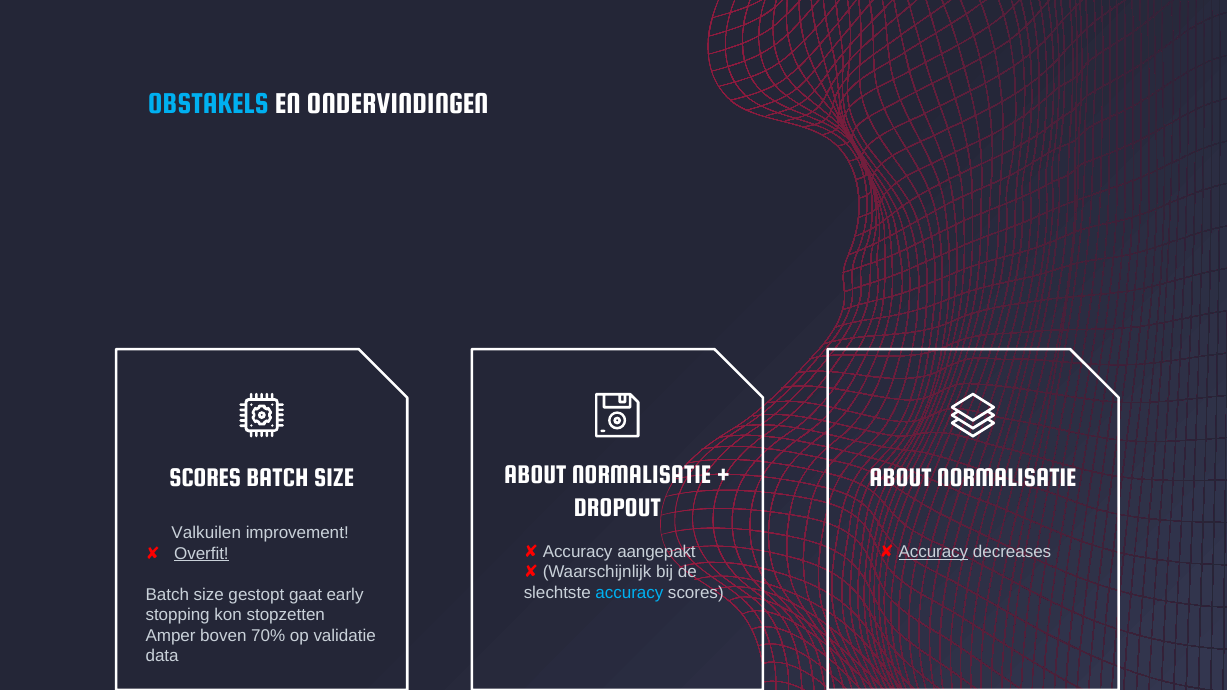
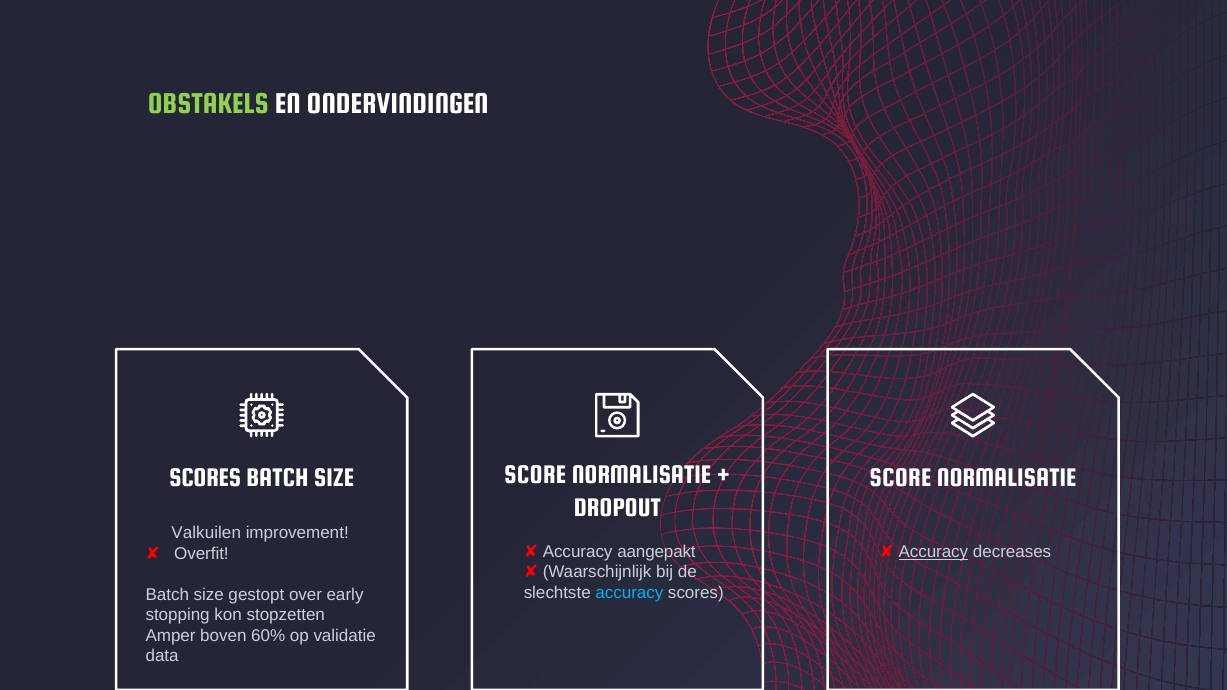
OBSTAKELS colour: light blue -> light green (208, 104)
ABOUT: ABOUT -> SCORE (535, 475)
ABOUT: ABOUT -> SCORE (900, 478)
Overfit underline: present -> none (201, 554)
gaat: gaat -> over (306, 595)
70%: 70% -> 60% (268, 636)
